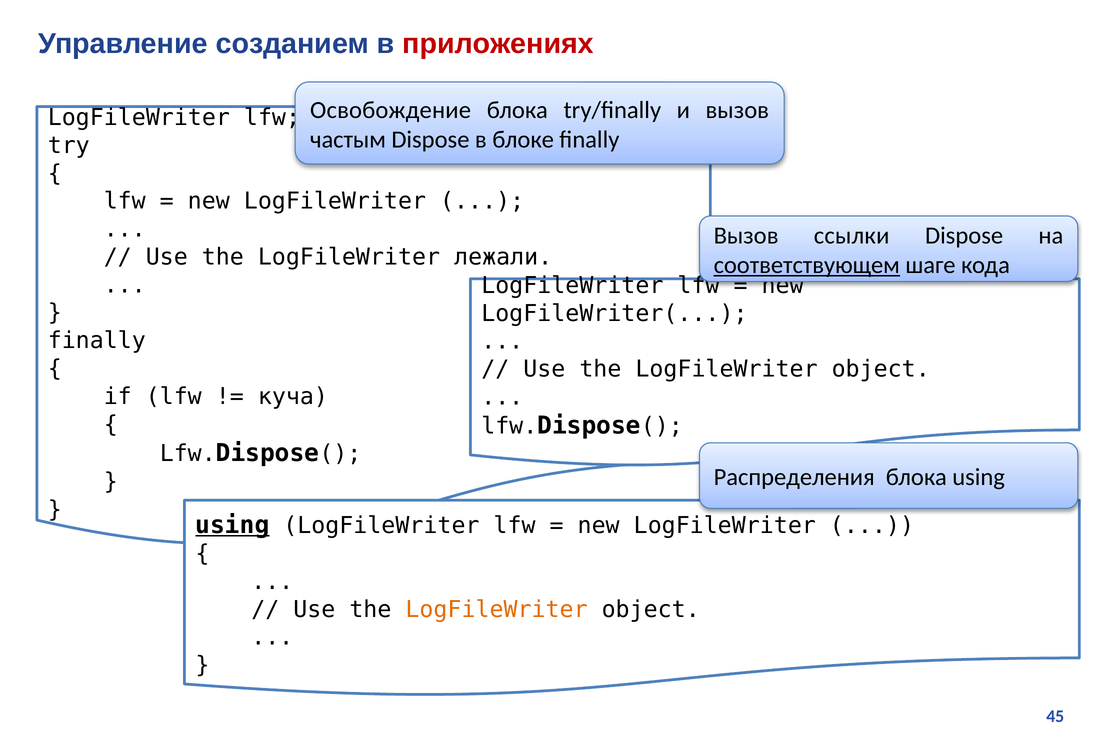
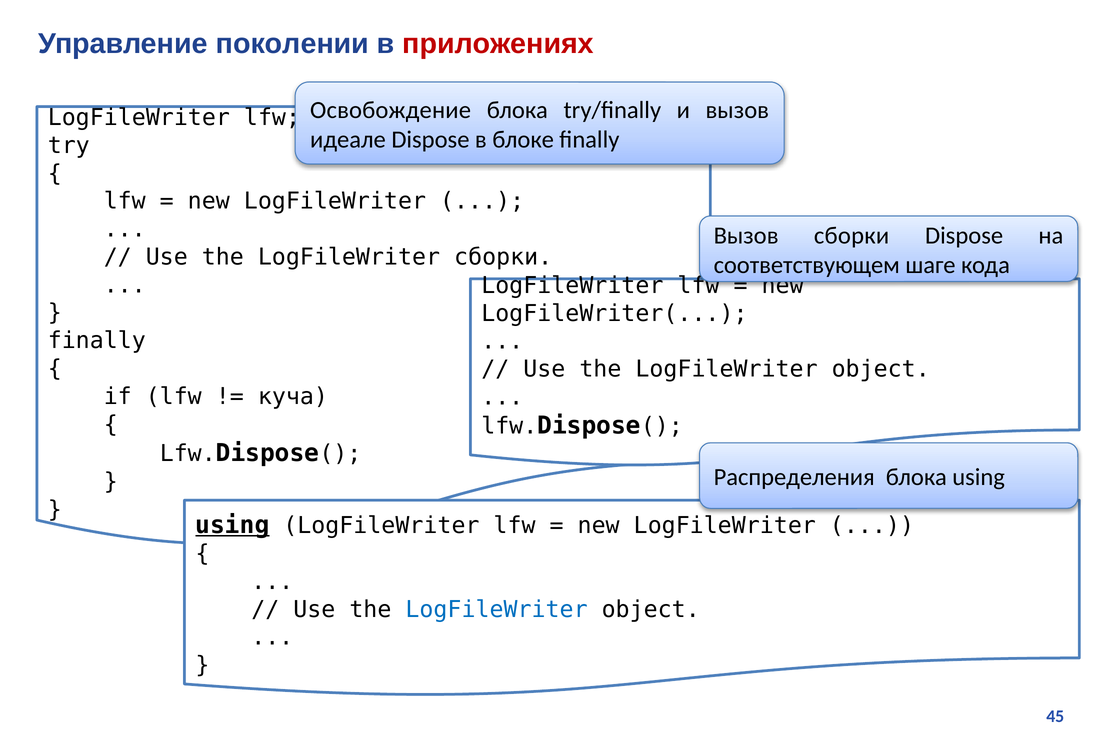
созданием: созданием -> поколении (292, 44)
частым: частым -> идеале (348, 139)
Вызов ссылки: ссылки -> сборки (852, 236)
LogFileWriter лежали: лежали -> сборки (503, 257)
соответствующем underline: present -> none (807, 265)
LogFileWriter colour: orange -> blue (497, 609)
